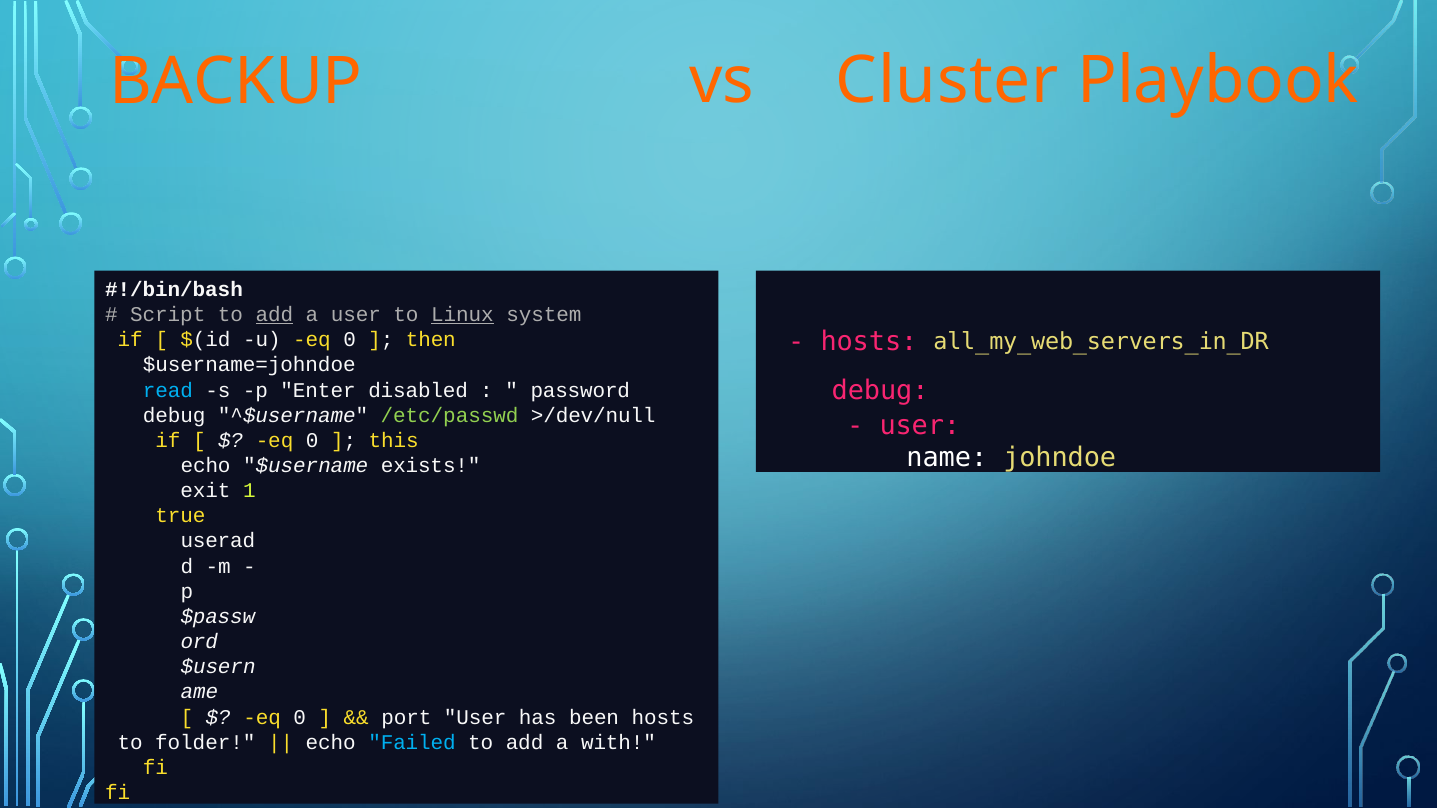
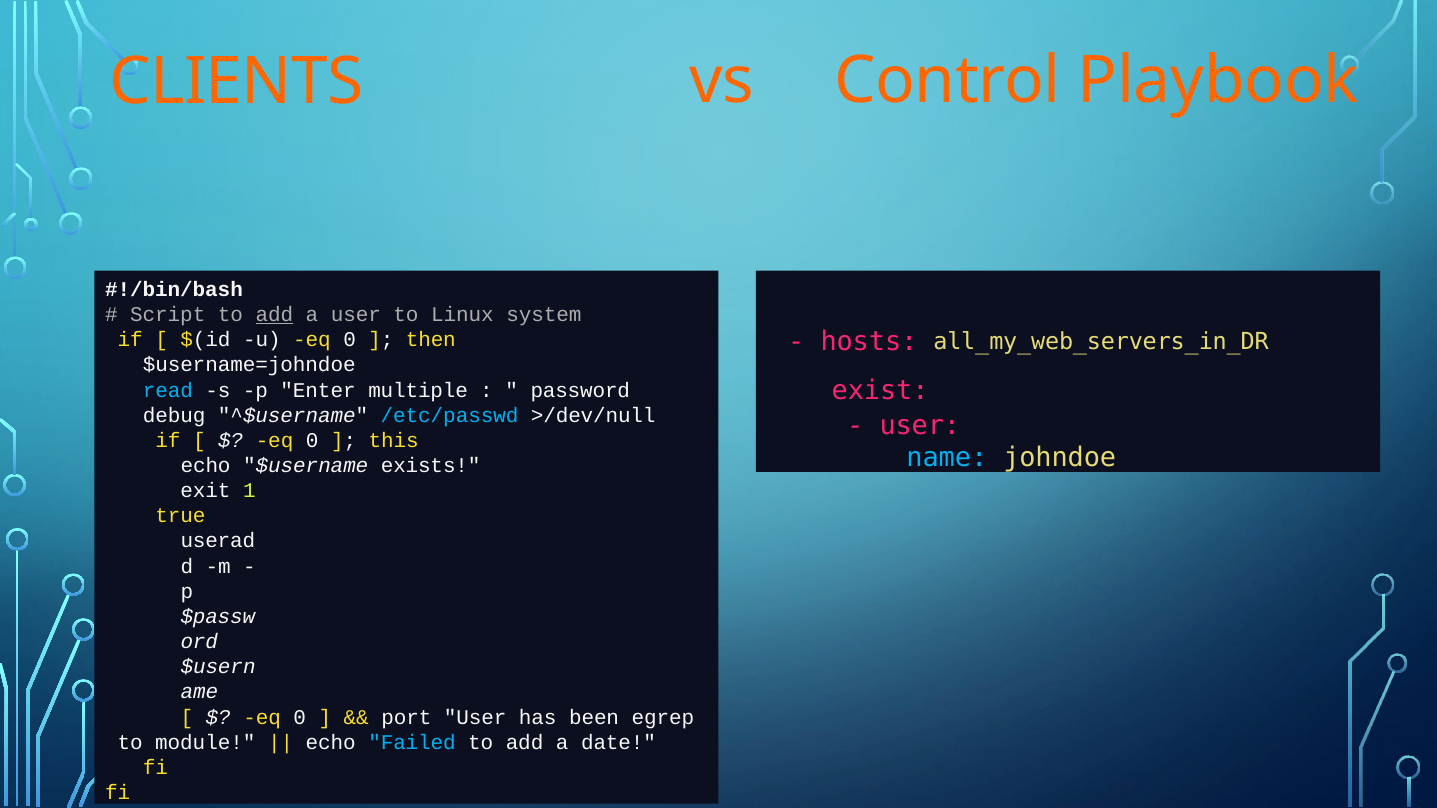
BACKUP: BACKUP -> CLIENTS (236, 82)
Cluster: Cluster -> Control (948, 80)
Linux underline: present -> none (462, 315)
debug: debug -> exist (880, 391)
disabled: disabled -> multiple (418, 390)
/etc/passwd colour: light green -> light blue (450, 415)
name colour: white -> light blue (947, 458)
been hosts: hosts -> egrep (663, 717)
folder: folder -> module (205, 743)
with: with -> date (618, 743)
